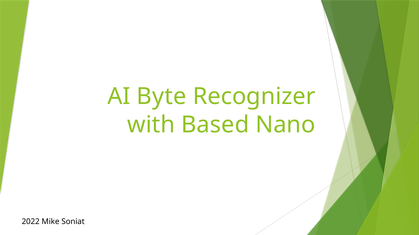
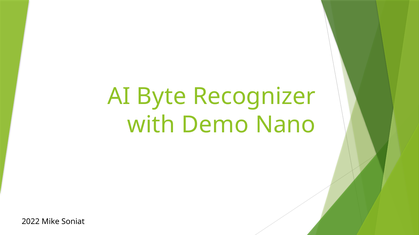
Based: Based -> Demo (215, 125)
